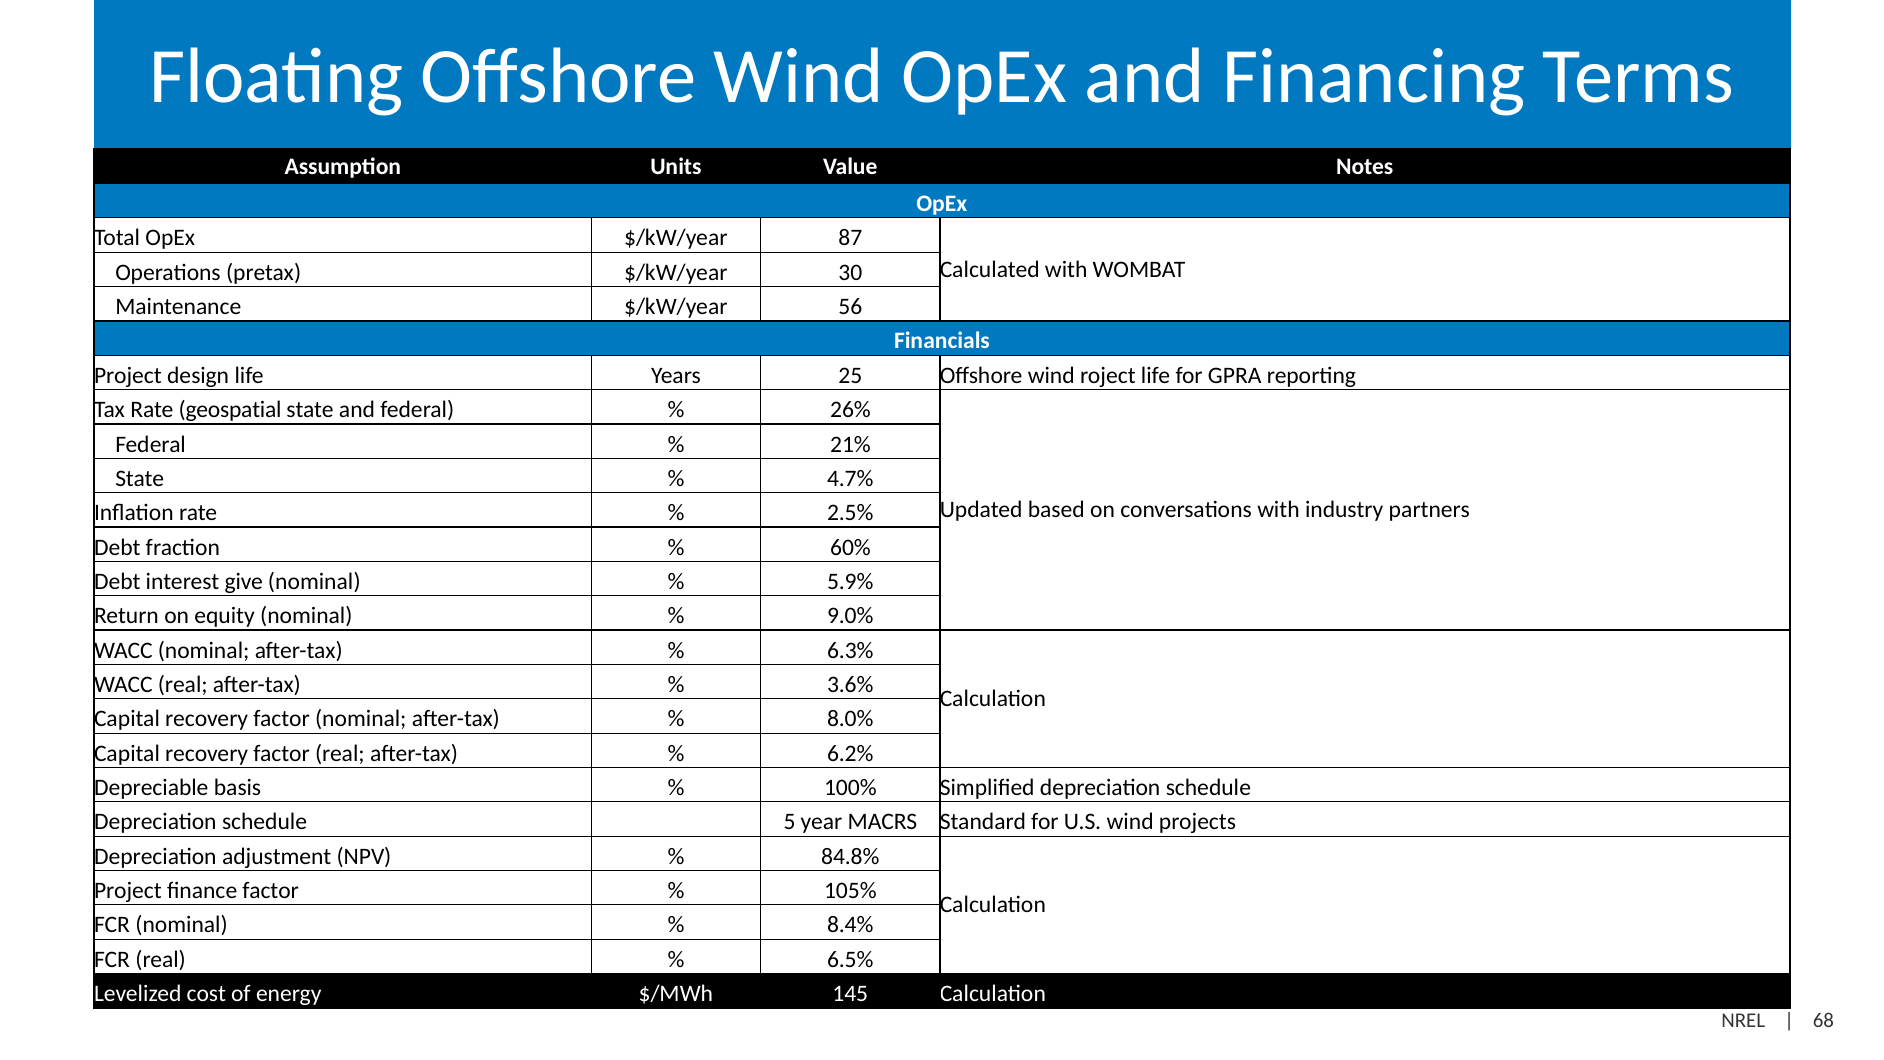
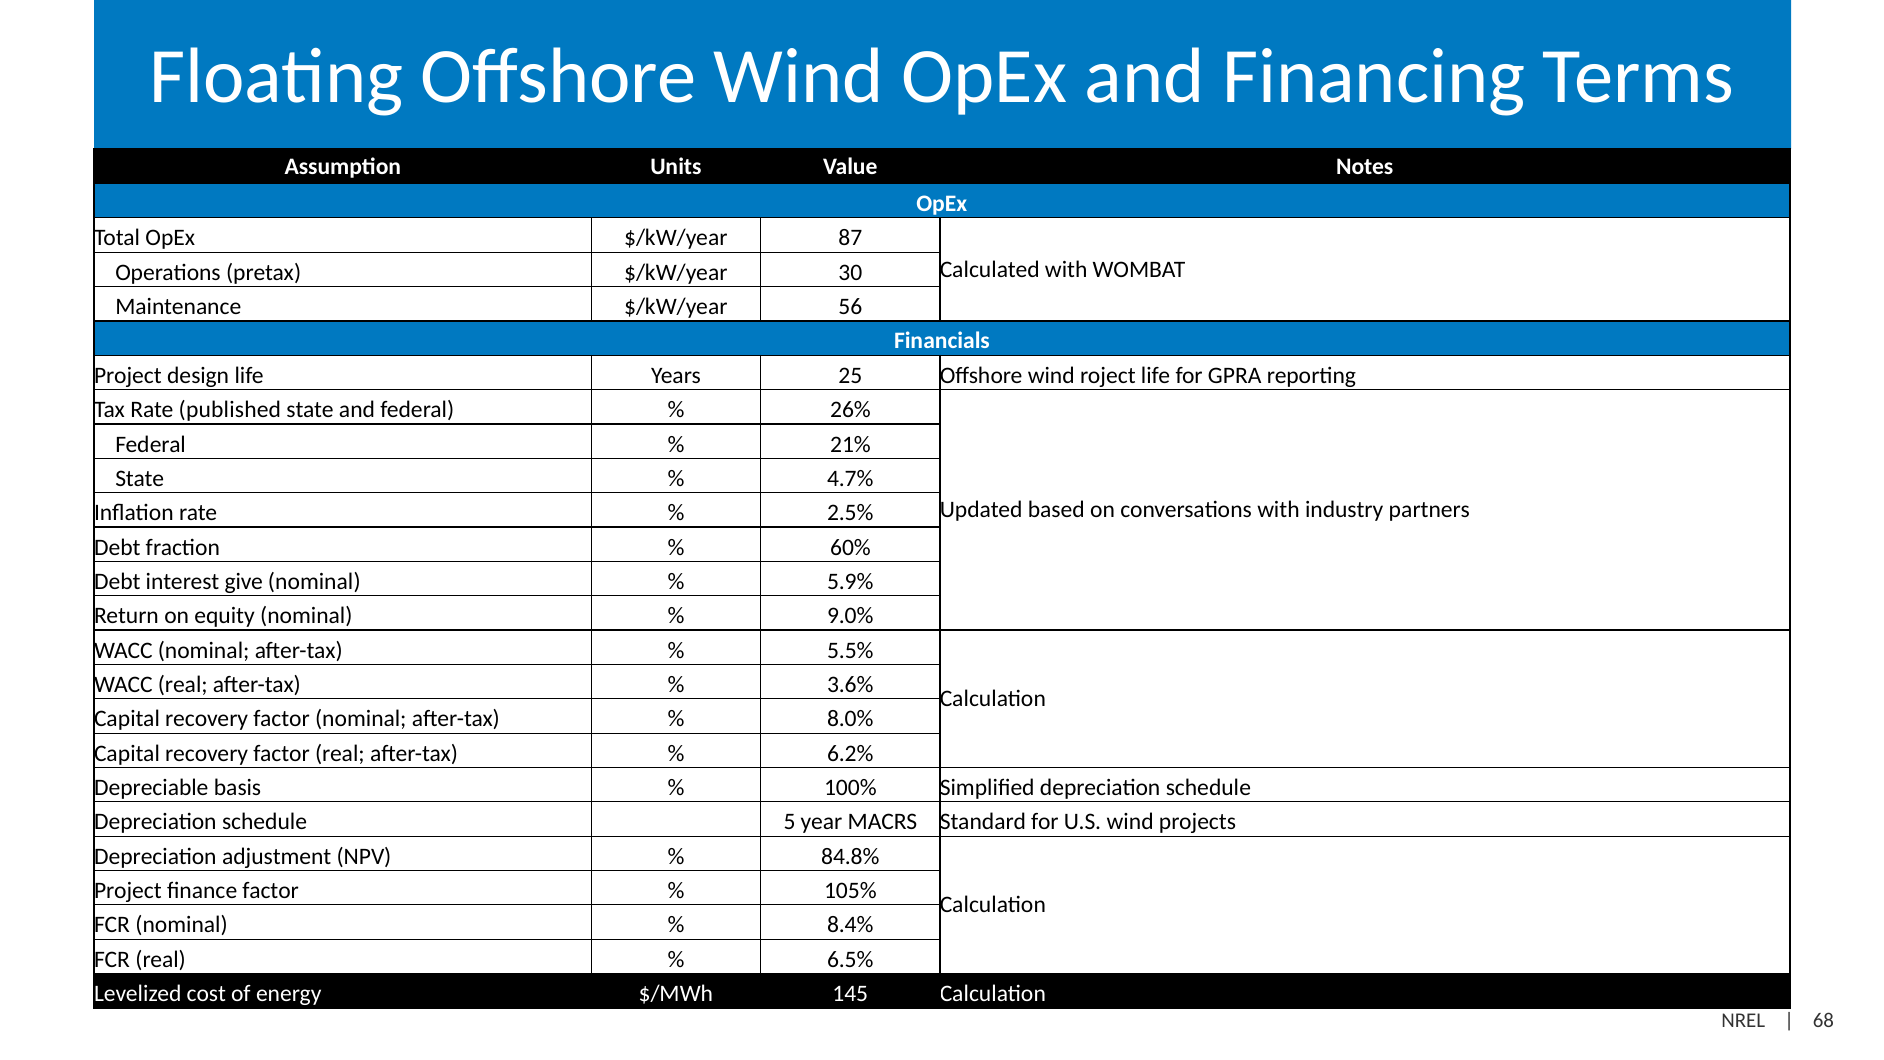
geospatial: geospatial -> published (230, 410)
6.3%: 6.3% -> 5.5% (850, 650)
